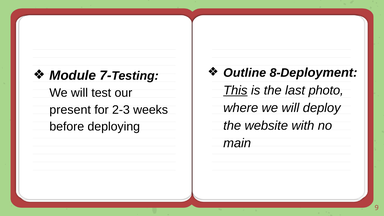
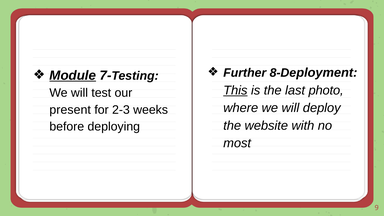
Outline: Outline -> Further (245, 73)
Module underline: none -> present (73, 75)
main: main -> most (237, 143)
